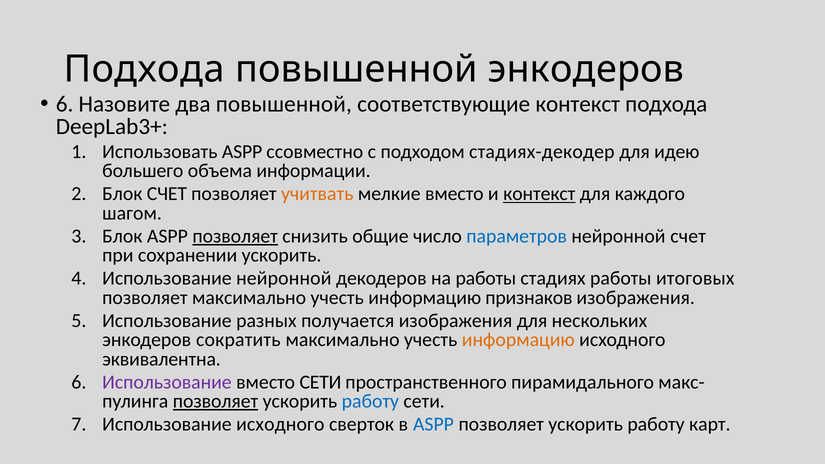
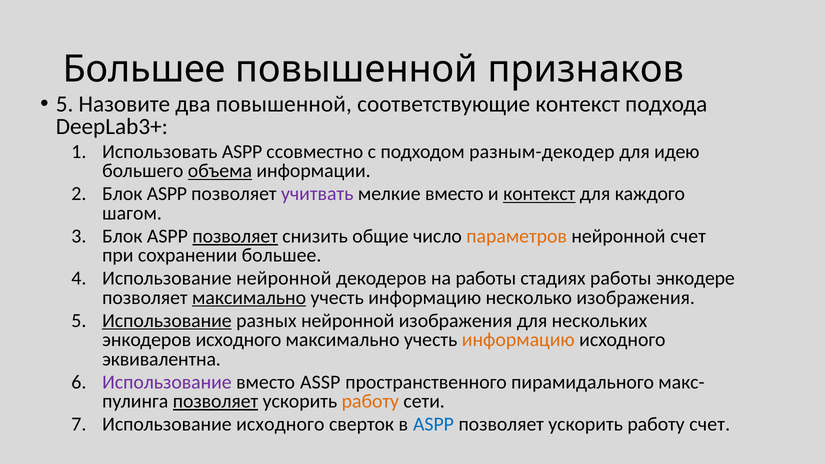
Подхода: Подхода -> Большее (144, 69)
повышенной энкодеров: энкодеров -> признаков (586, 69)
6: 6 -> 5 (65, 104)
стадиях-декодер: стадиях-декодер -> разным-декодер (542, 152)
объема underline: none -> present (220, 171)
СЧЕТ: СЧЕТ -> ASPP (167, 194)
учитвать colour: orange -> purple (317, 194)
параметров colour: blue -> orange (517, 236)
сохранении ускорить: ускорить -> большее (282, 255)
итоговых: итоговых -> энкодере (695, 278)
максимально underline: none -> present (249, 298)
признаков: признаков -> несколько (529, 298)
Использование underline: none -> present (167, 321)
разных получается: получается -> нейронной (348, 321)
энкодеров сократить: сократить -> исходного (239, 340)
вместо СЕТИ: СЕТИ -> ASSP (320, 382)
работу colour: blue -> orange (370, 401)
работу карт: карт -> счет (710, 424)
